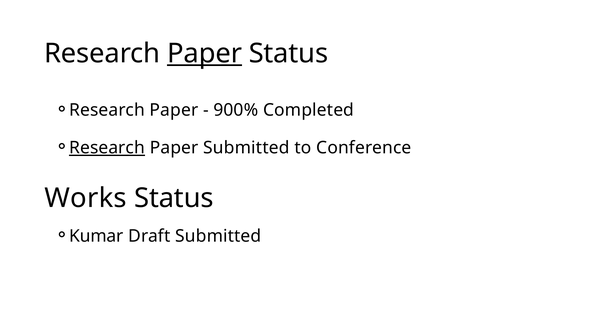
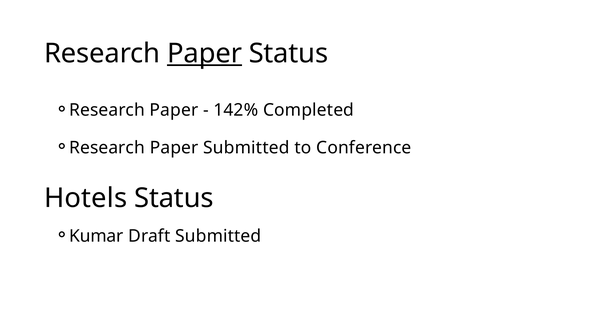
900%: 900% -> 142% (236, 110)
Research underline: present -> none (107, 148)
Works: Works -> Hotels (86, 198)
